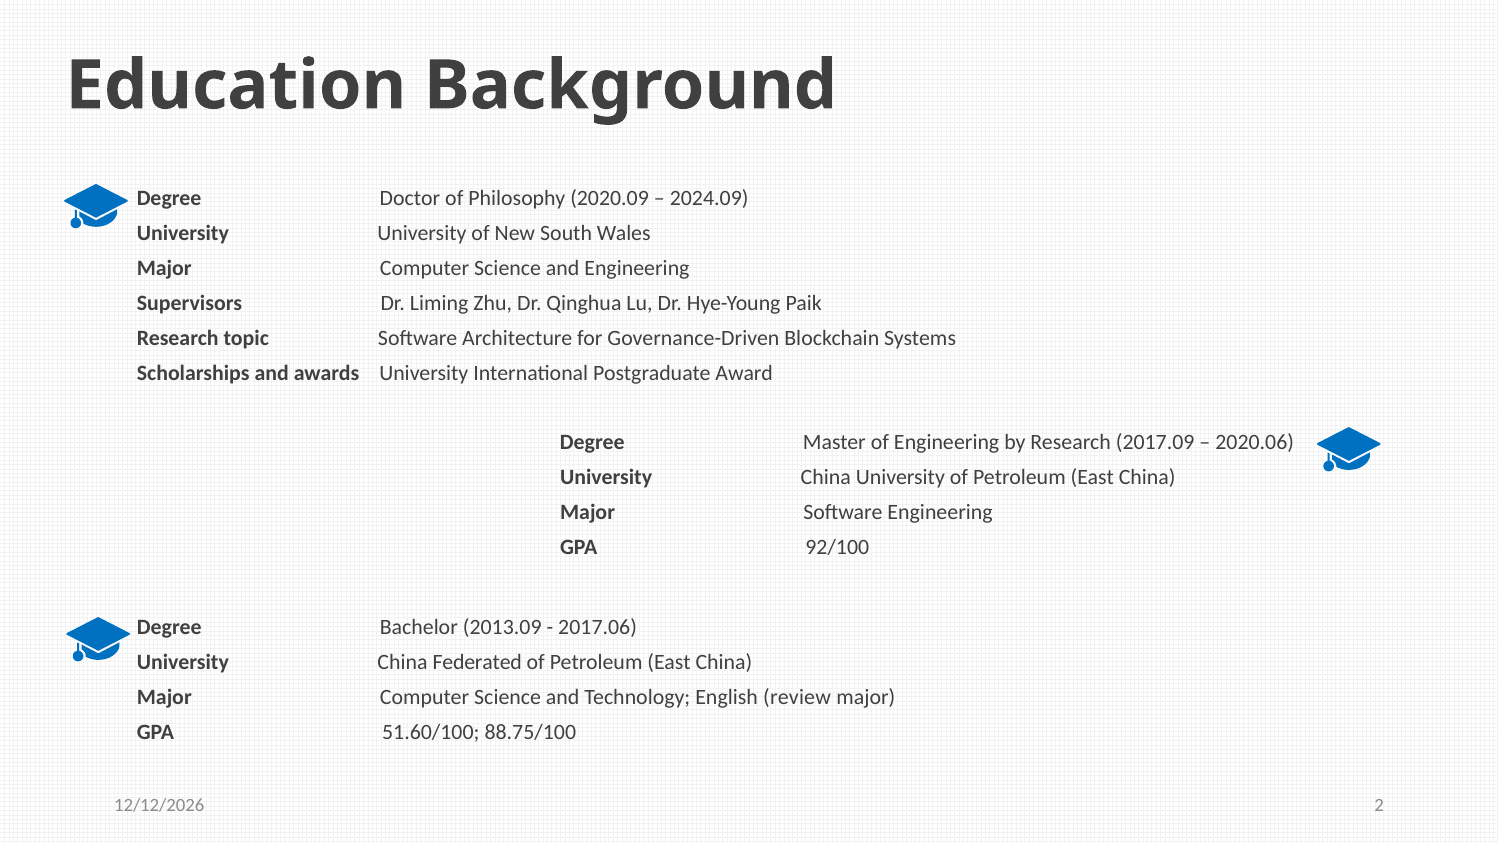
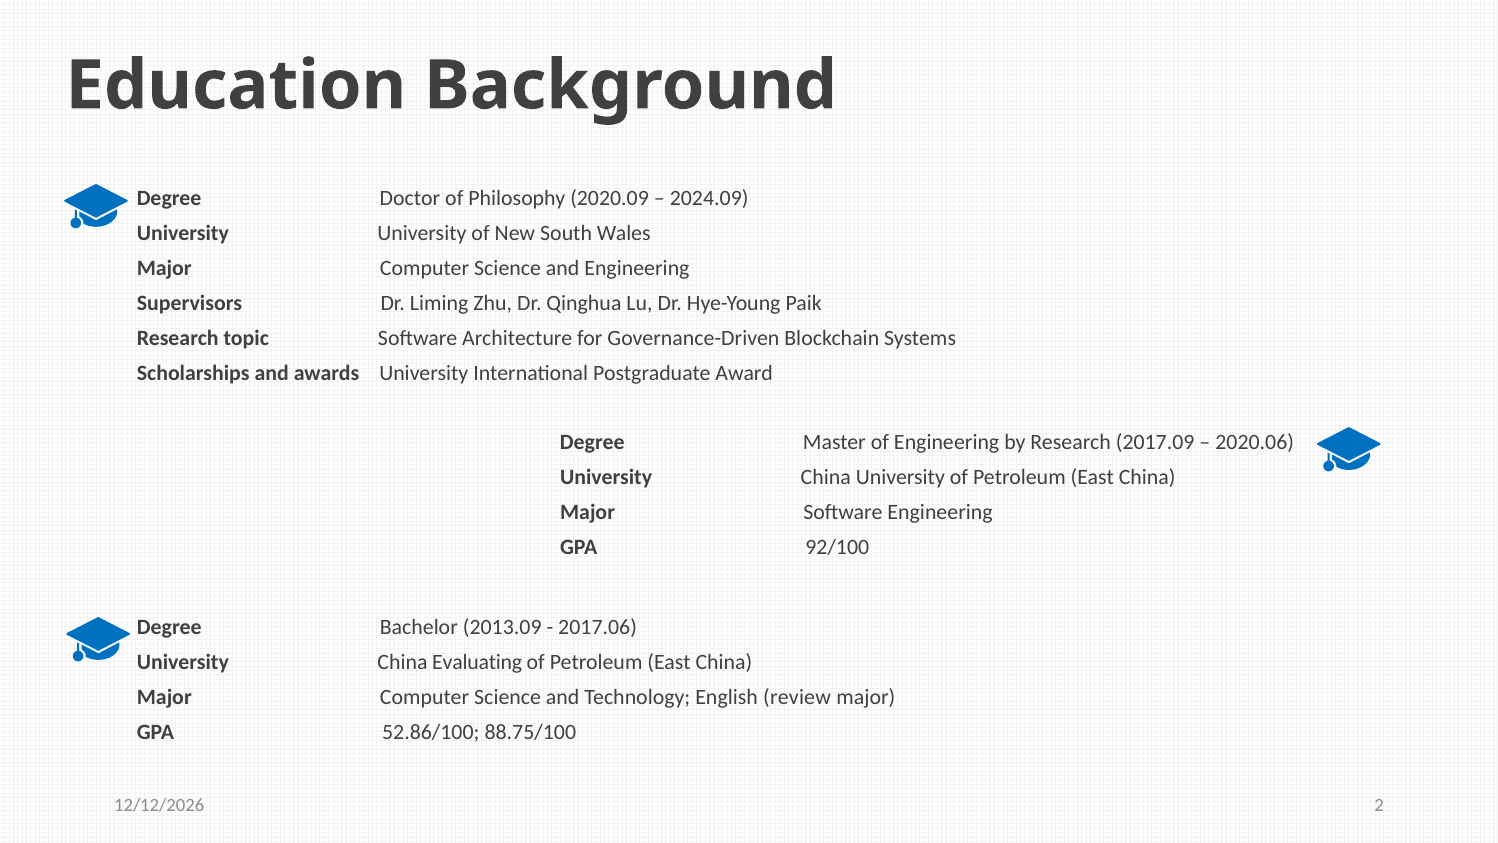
Federated: Federated -> Evaluating (477, 662)
51.60/100: 51.60/100 -> 52.86/100 (431, 732)
